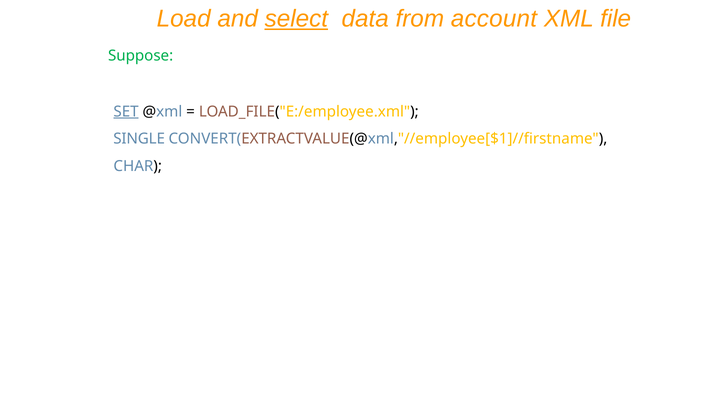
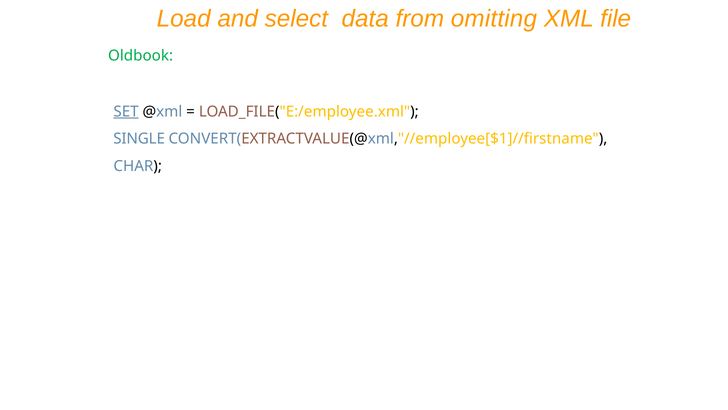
select underline: present -> none (296, 19)
account: account -> omitting (494, 19)
Suppose: Suppose -> Oldbook (141, 56)
